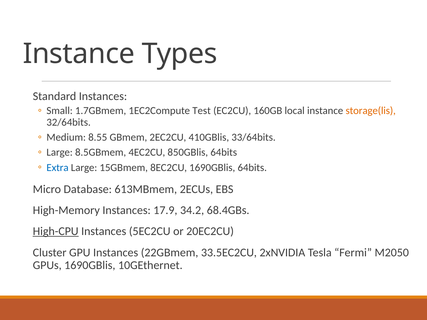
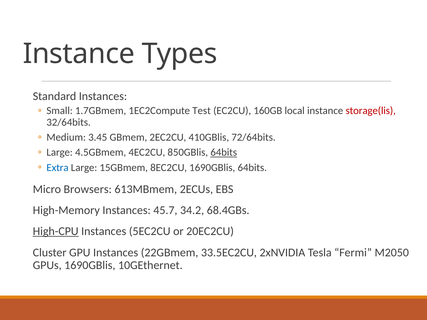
storage(lis colour: orange -> red (371, 111)
8.55: 8.55 -> 3.45 (98, 137)
33/64bits: 33/64bits -> 72/64bits (254, 137)
8.5GBmem: 8.5GBmem -> 4.5GBmem (101, 153)
64bits underline: none -> present (224, 153)
Database: Database -> Browsers (88, 189)
17.9: 17.9 -> 45.7 (165, 210)
